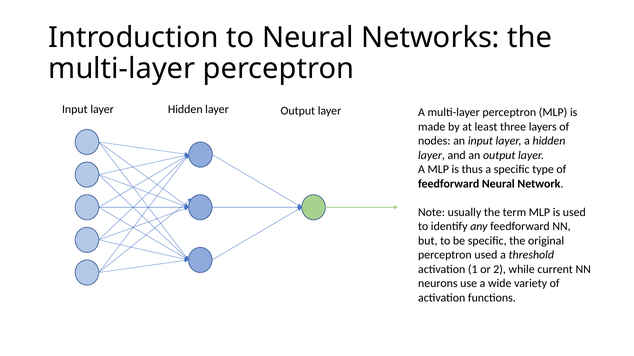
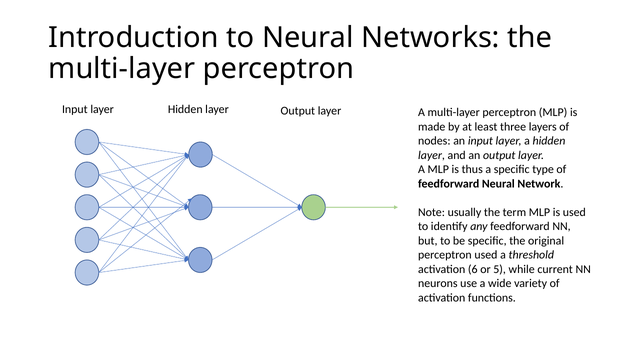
1: 1 -> 6 (473, 270)
2: 2 -> 5 (500, 270)
